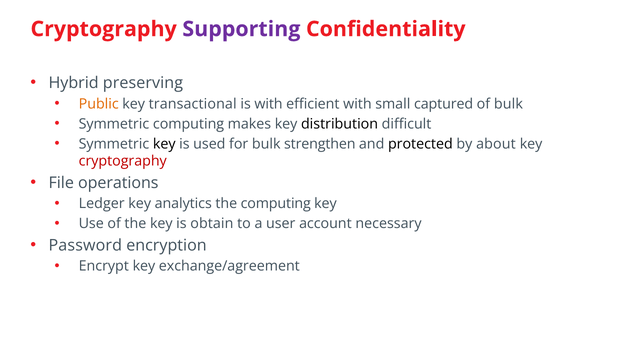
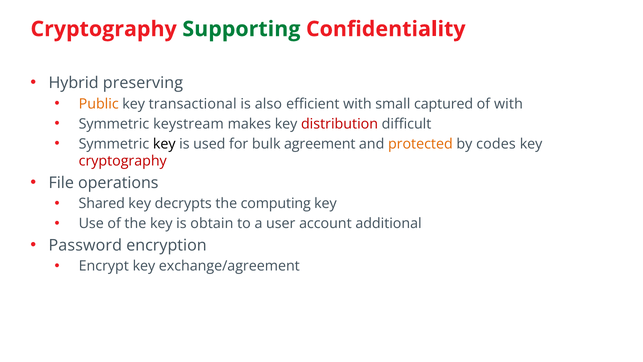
Supporting colour: purple -> green (241, 29)
is with: with -> also (268, 104)
of bulk: bulk -> with (508, 104)
Symmetric computing: computing -> keystream (188, 124)
distribution colour: black -> red (340, 124)
strengthen: strengthen -> agreement (320, 144)
protected colour: black -> orange (420, 144)
about: about -> codes (496, 144)
Ledger: Ledger -> Shared (102, 204)
analytics: analytics -> decrypts (183, 204)
necessary: necessary -> additional (389, 224)
